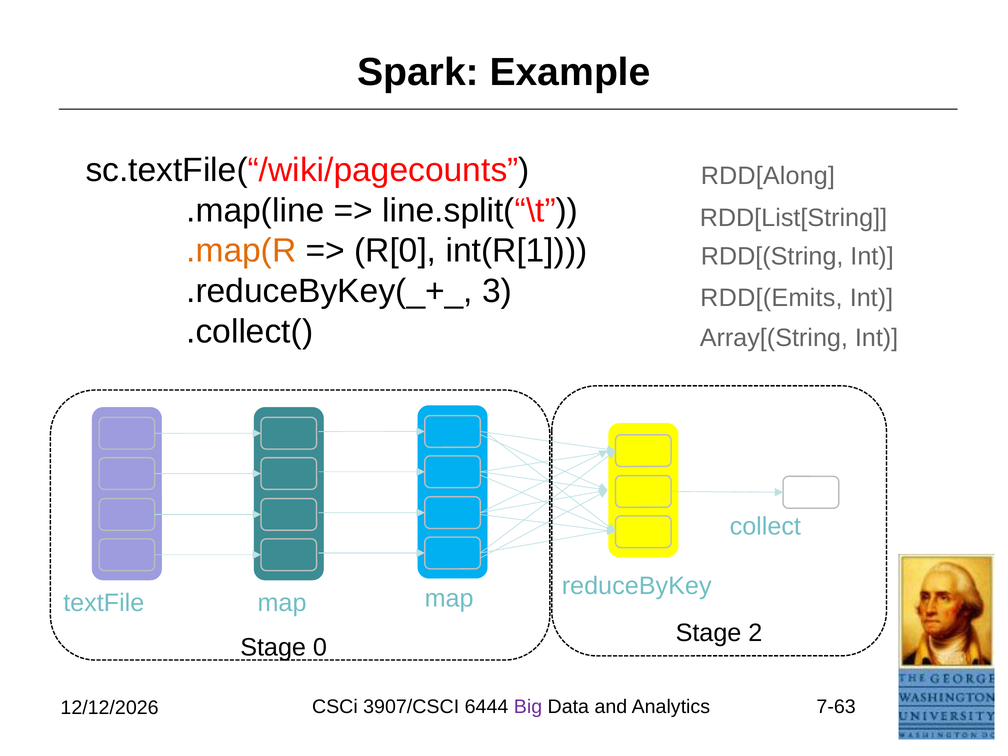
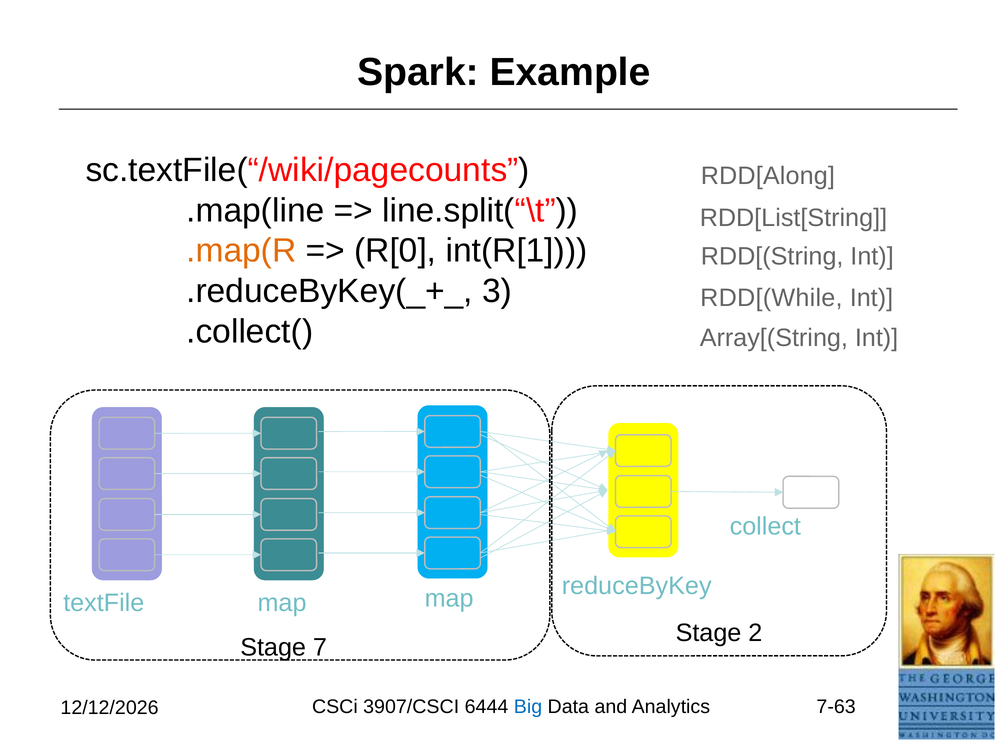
RDD[(Emits: RDD[(Emits -> RDD[(While (771, 298)
0: 0 -> 7 (320, 647)
Big colour: purple -> blue (528, 707)
